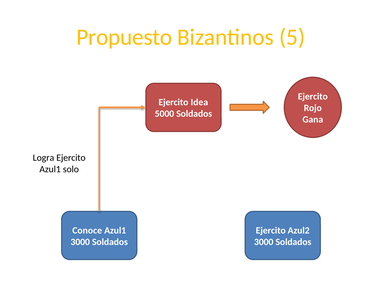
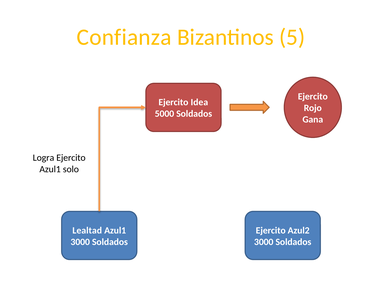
Propuesto: Propuesto -> Confianza (124, 37)
Conoce: Conoce -> Lealtad (87, 230)
